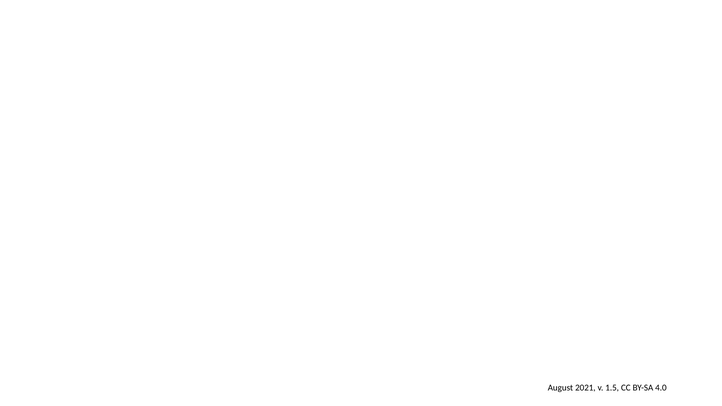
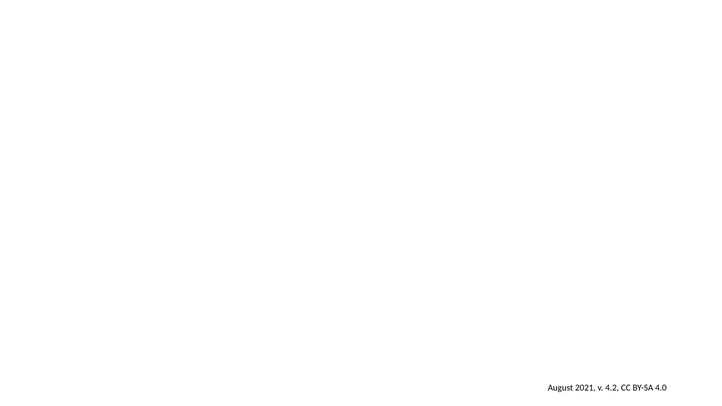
1.5: 1.5 -> 4.2 (612, 388)
